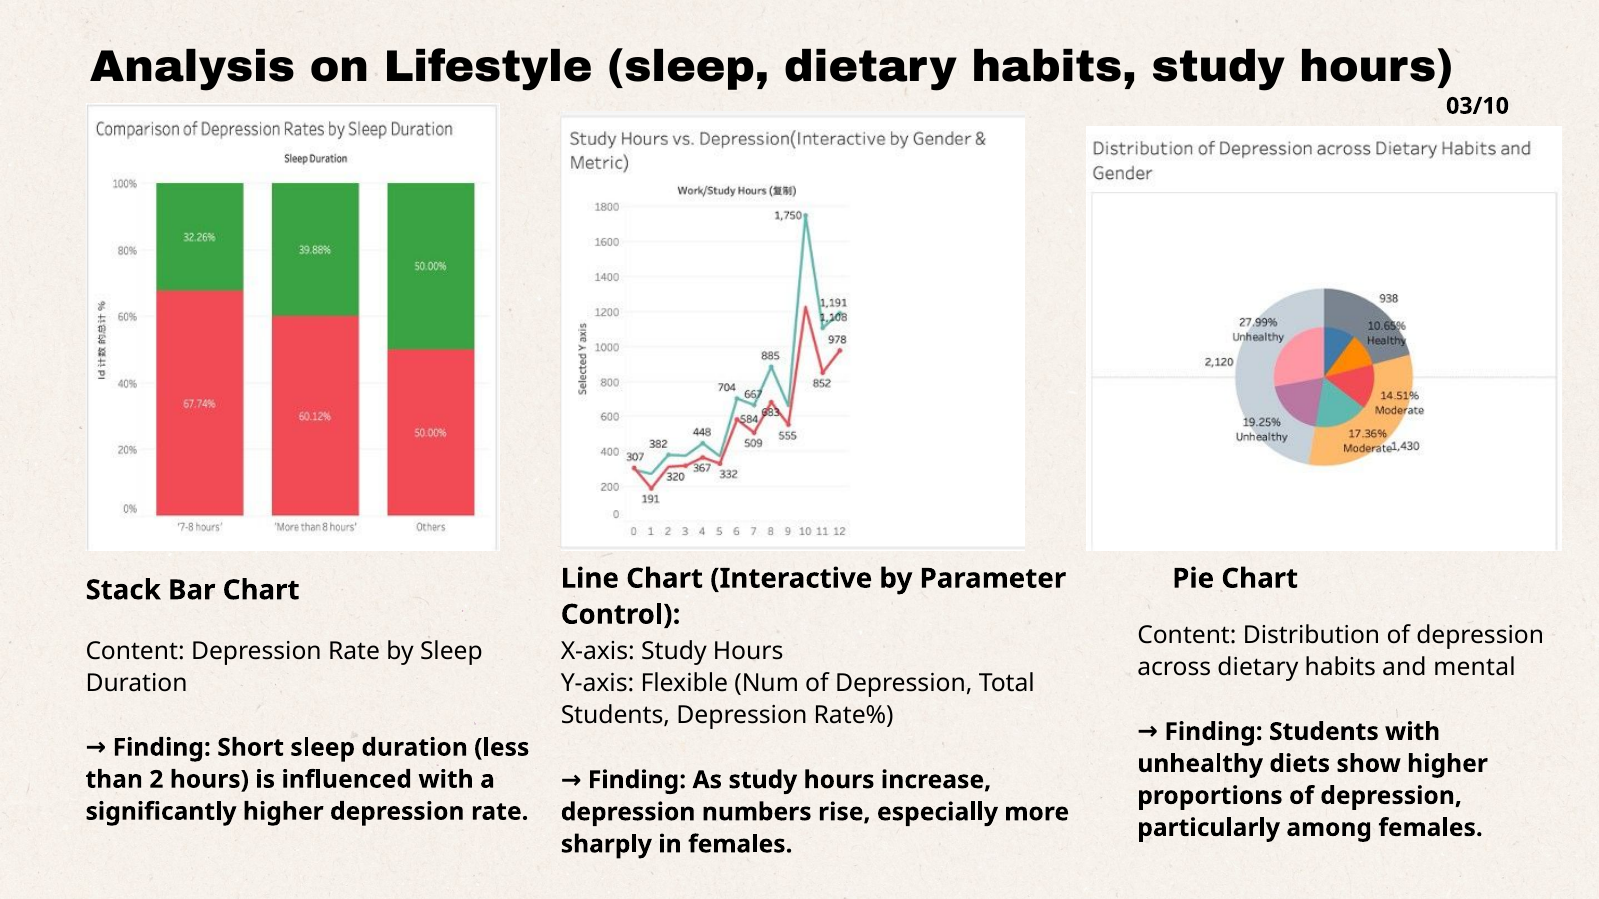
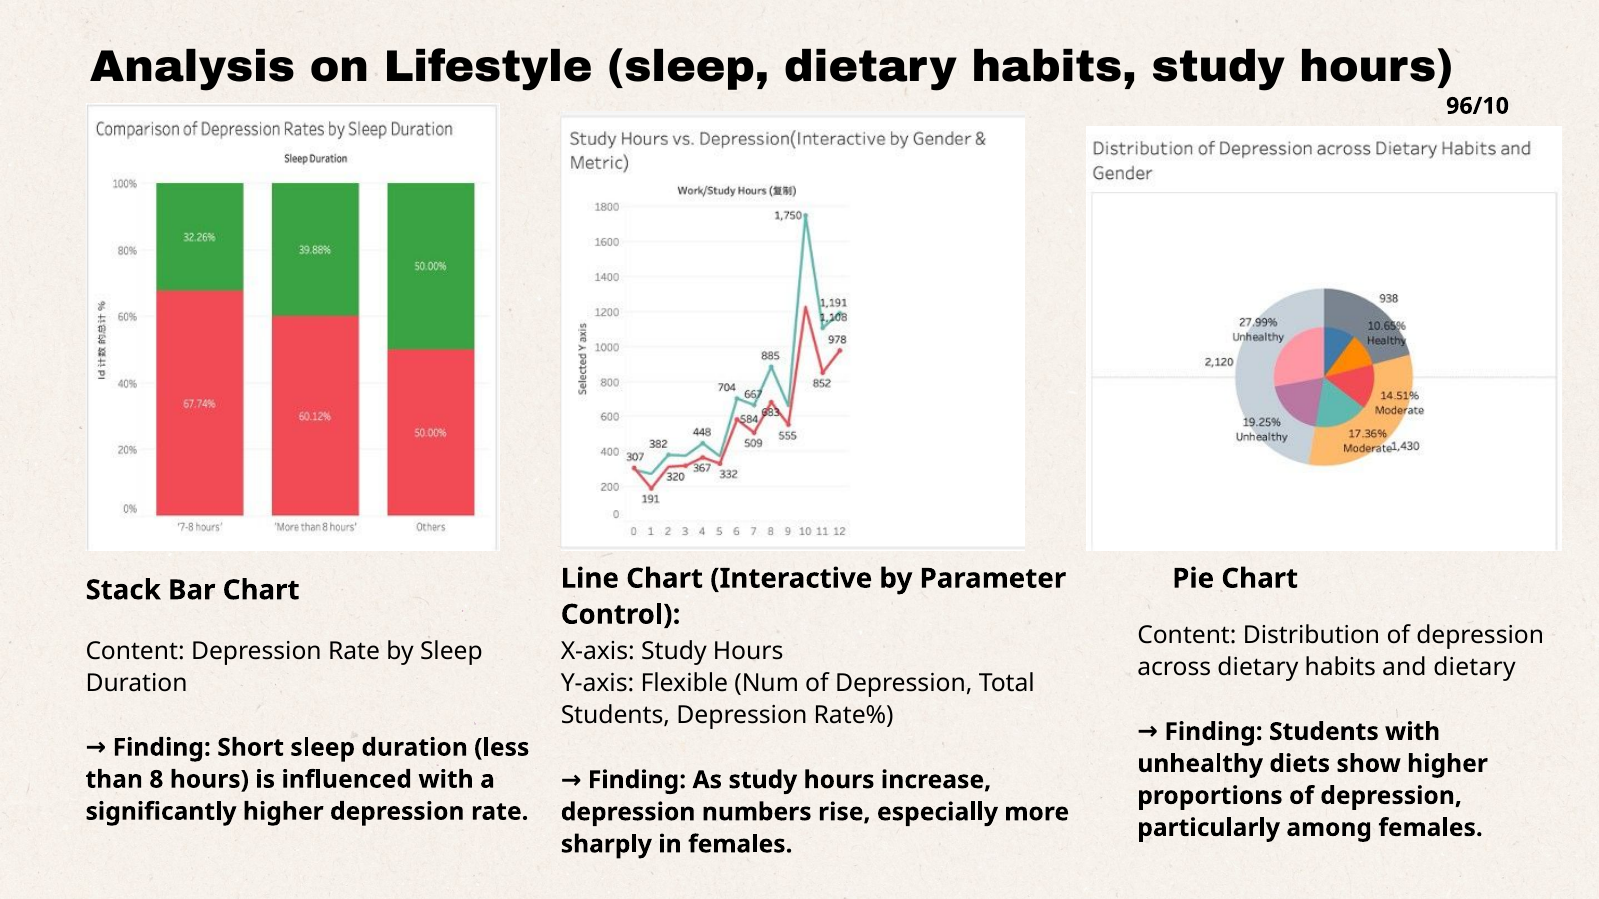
03/10: 03/10 -> 96/10 (1478, 106)
and mental: mental -> dietary (1474, 668)
2: 2 -> 8 (156, 780)
